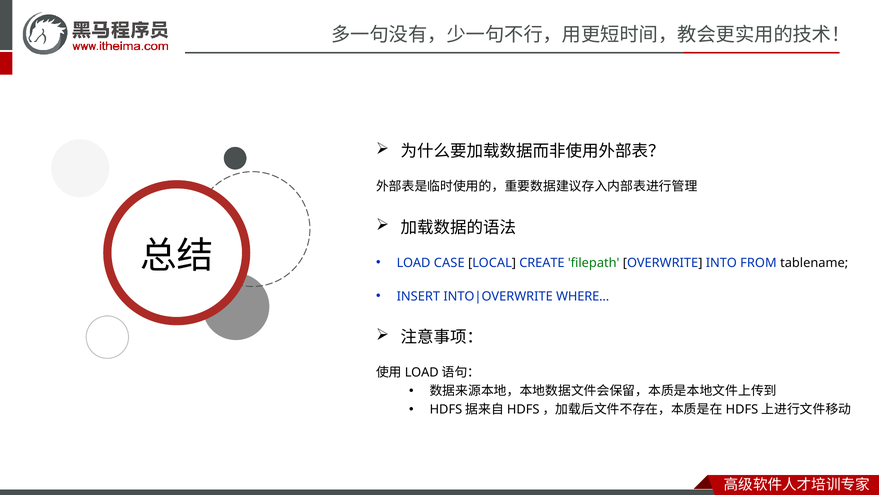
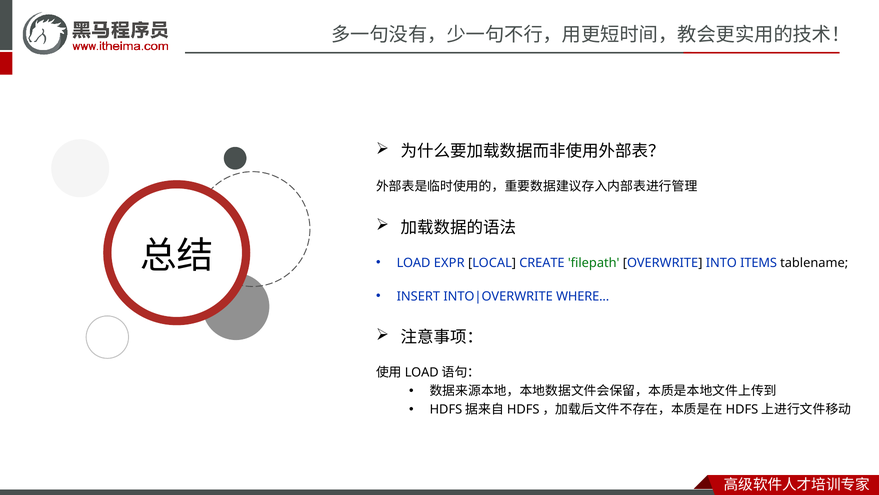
CASE: CASE -> EXPR (449, 263)
FROM: FROM -> ITEMS (759, 263)
